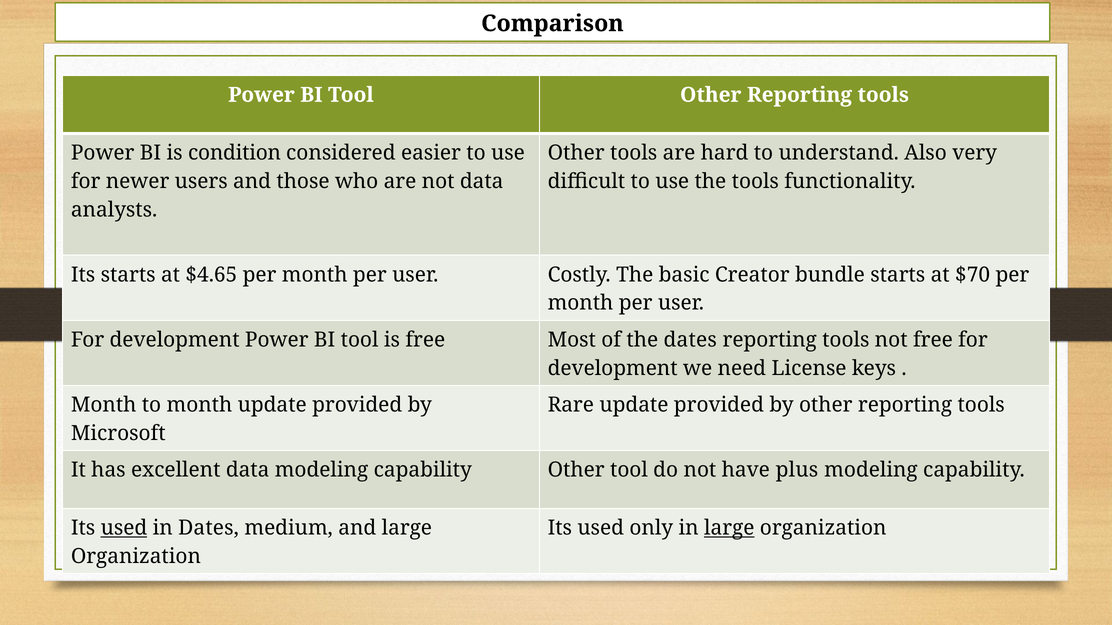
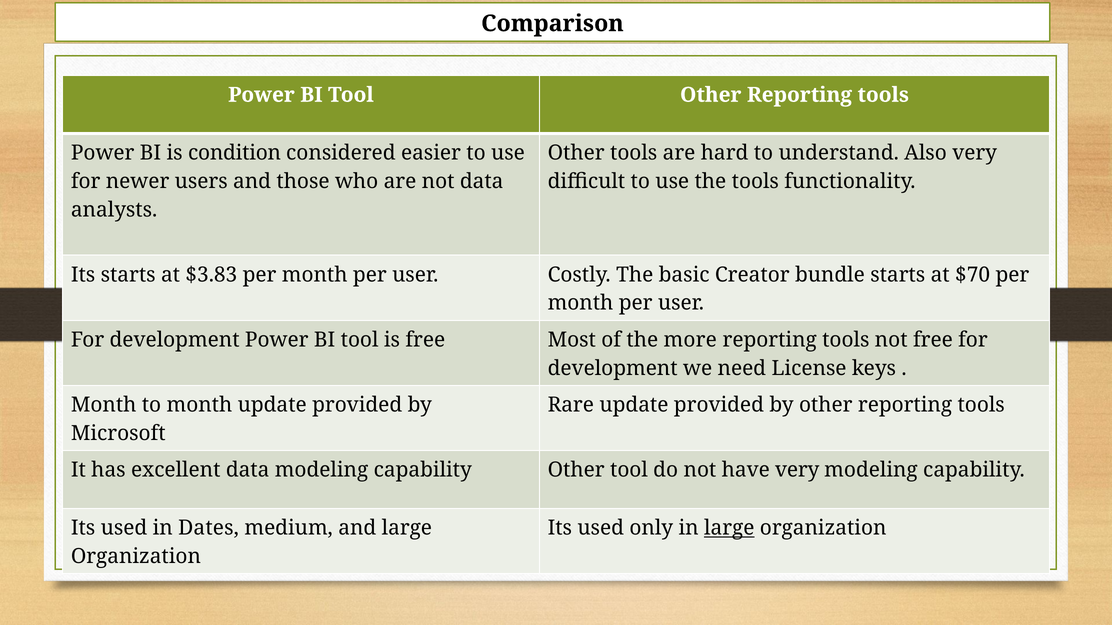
$4.65: $4.65 -> $3.83 (211, 275)
the dates: dates -> more (690, 340)
have plus: plus -> very (797, 470)
used underline: present -> none (124, 528)
